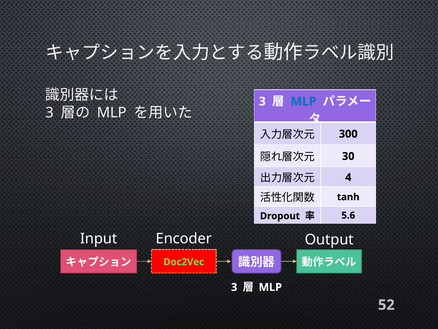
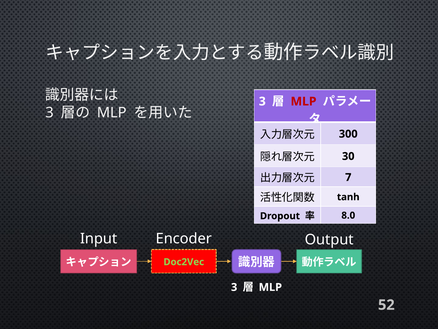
MLP colour: blue -> red (304, 101)
4: 4 -> 7 (348, 177)
5.6: 5.6 -> 8.0 (348, 215)
